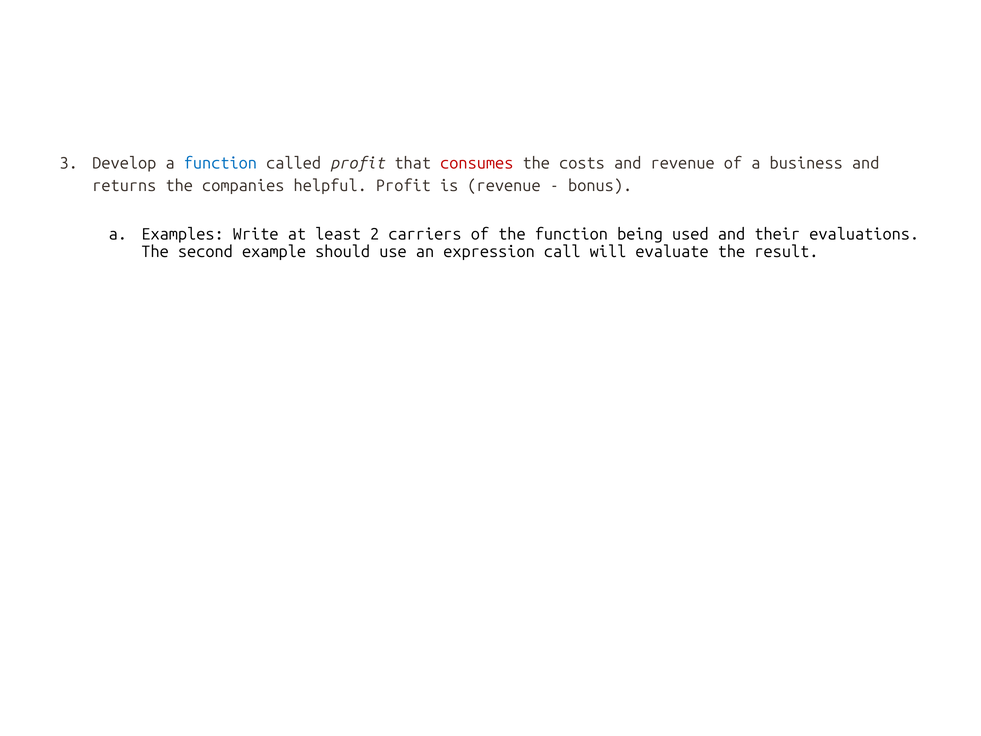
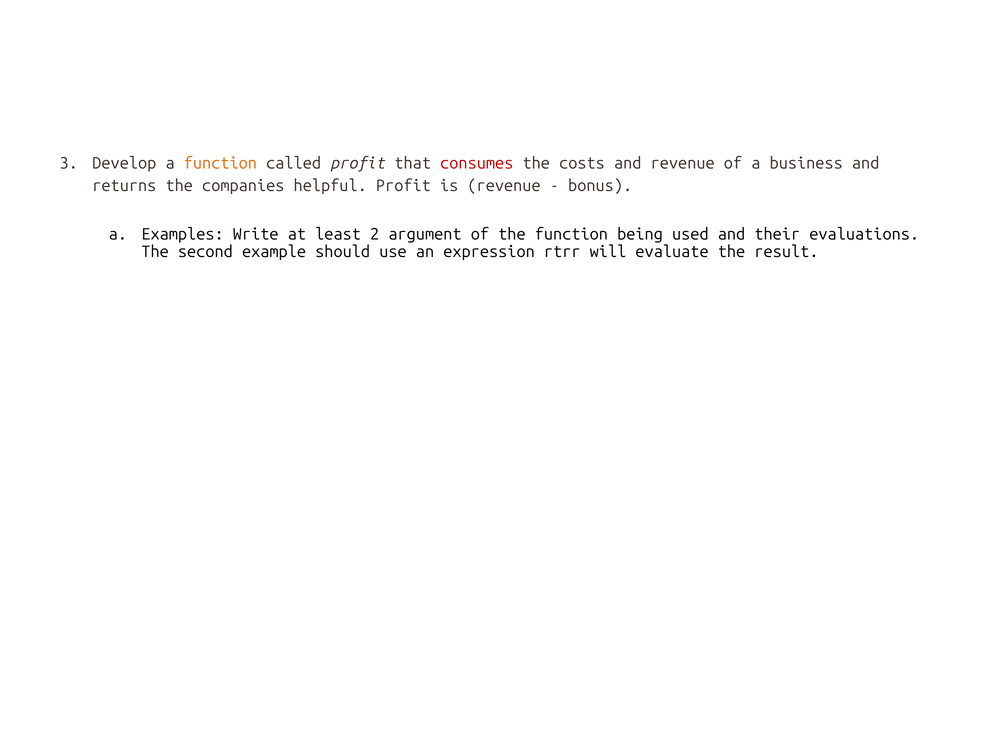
function colour: blue -> orange (220, 163)
carriers: carriers -> argument (425, 234)
call: call -> rtrr (562, 252)
